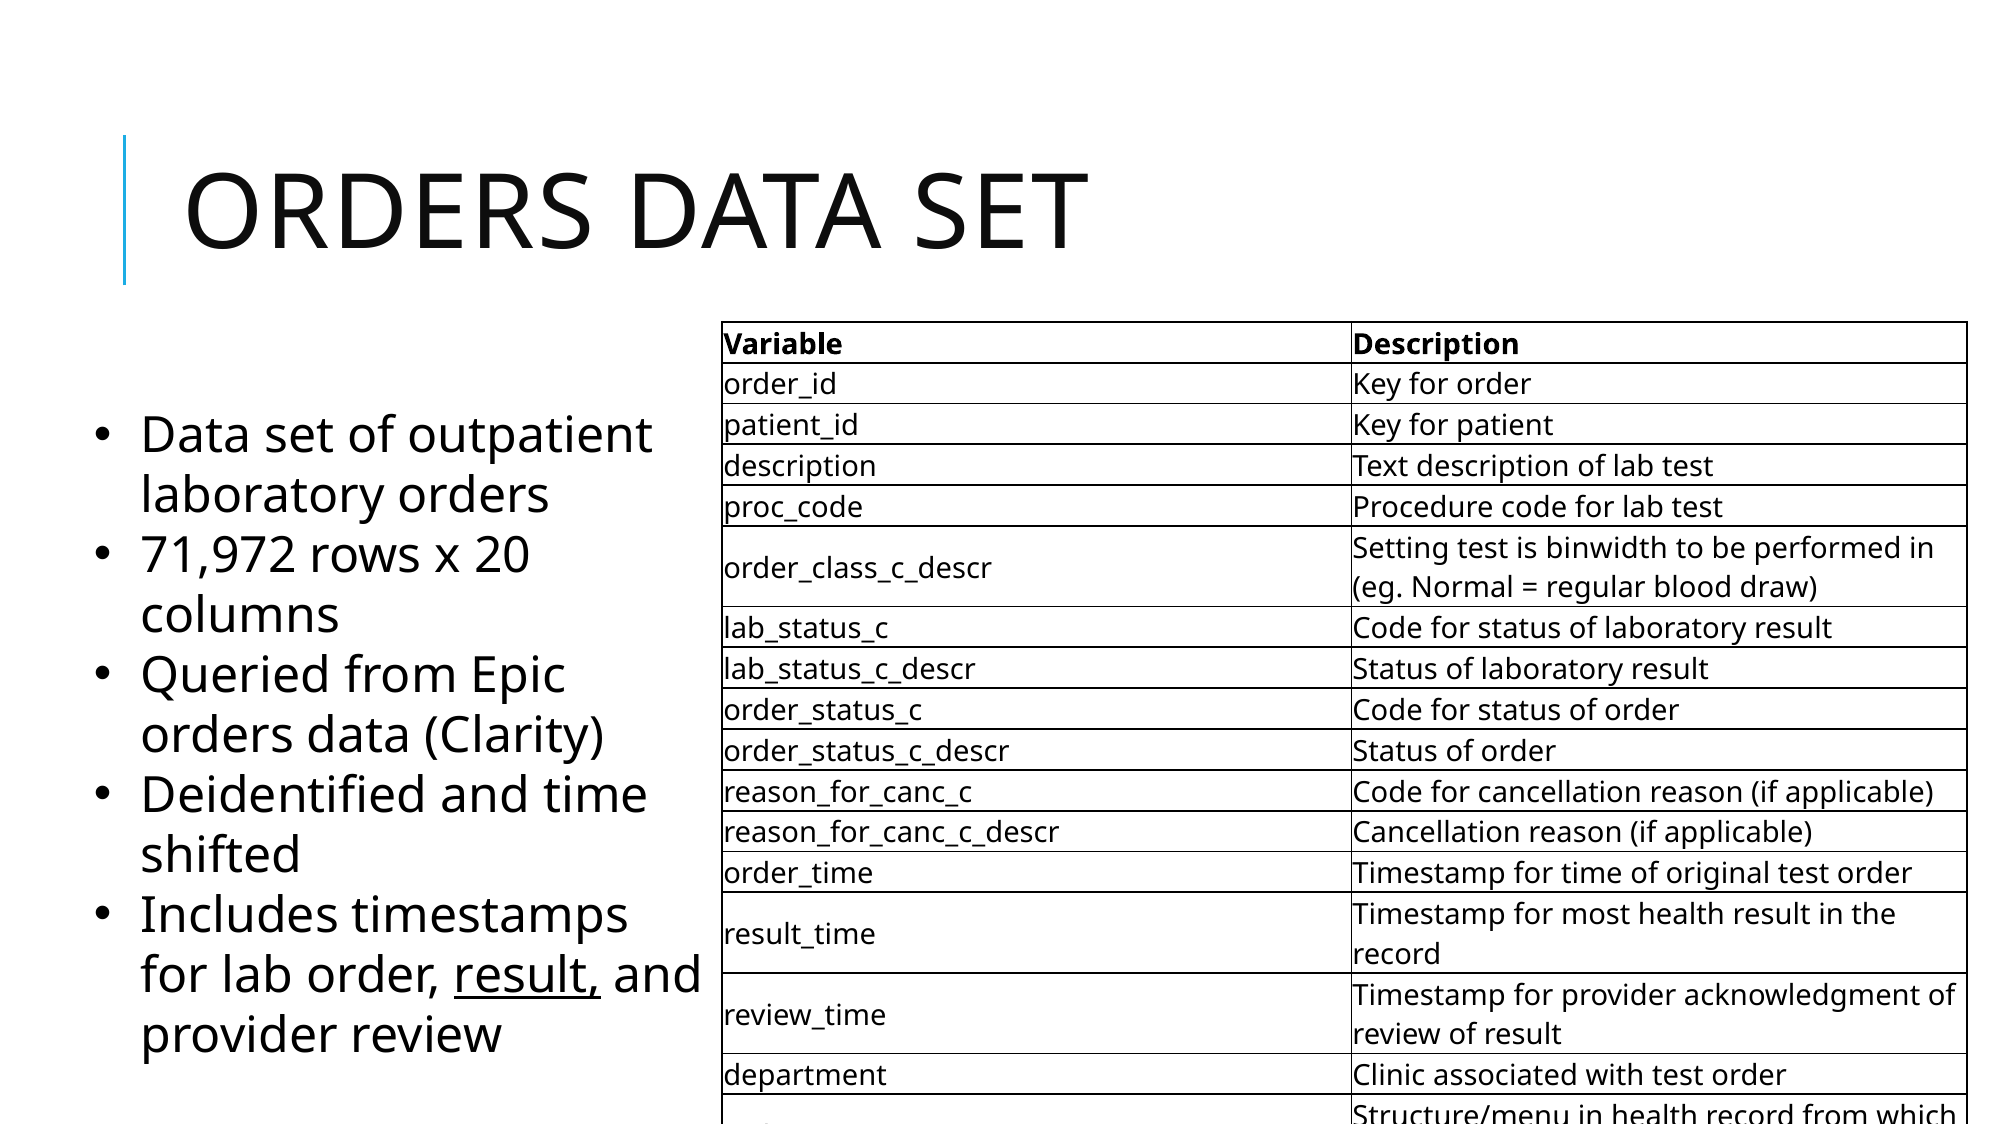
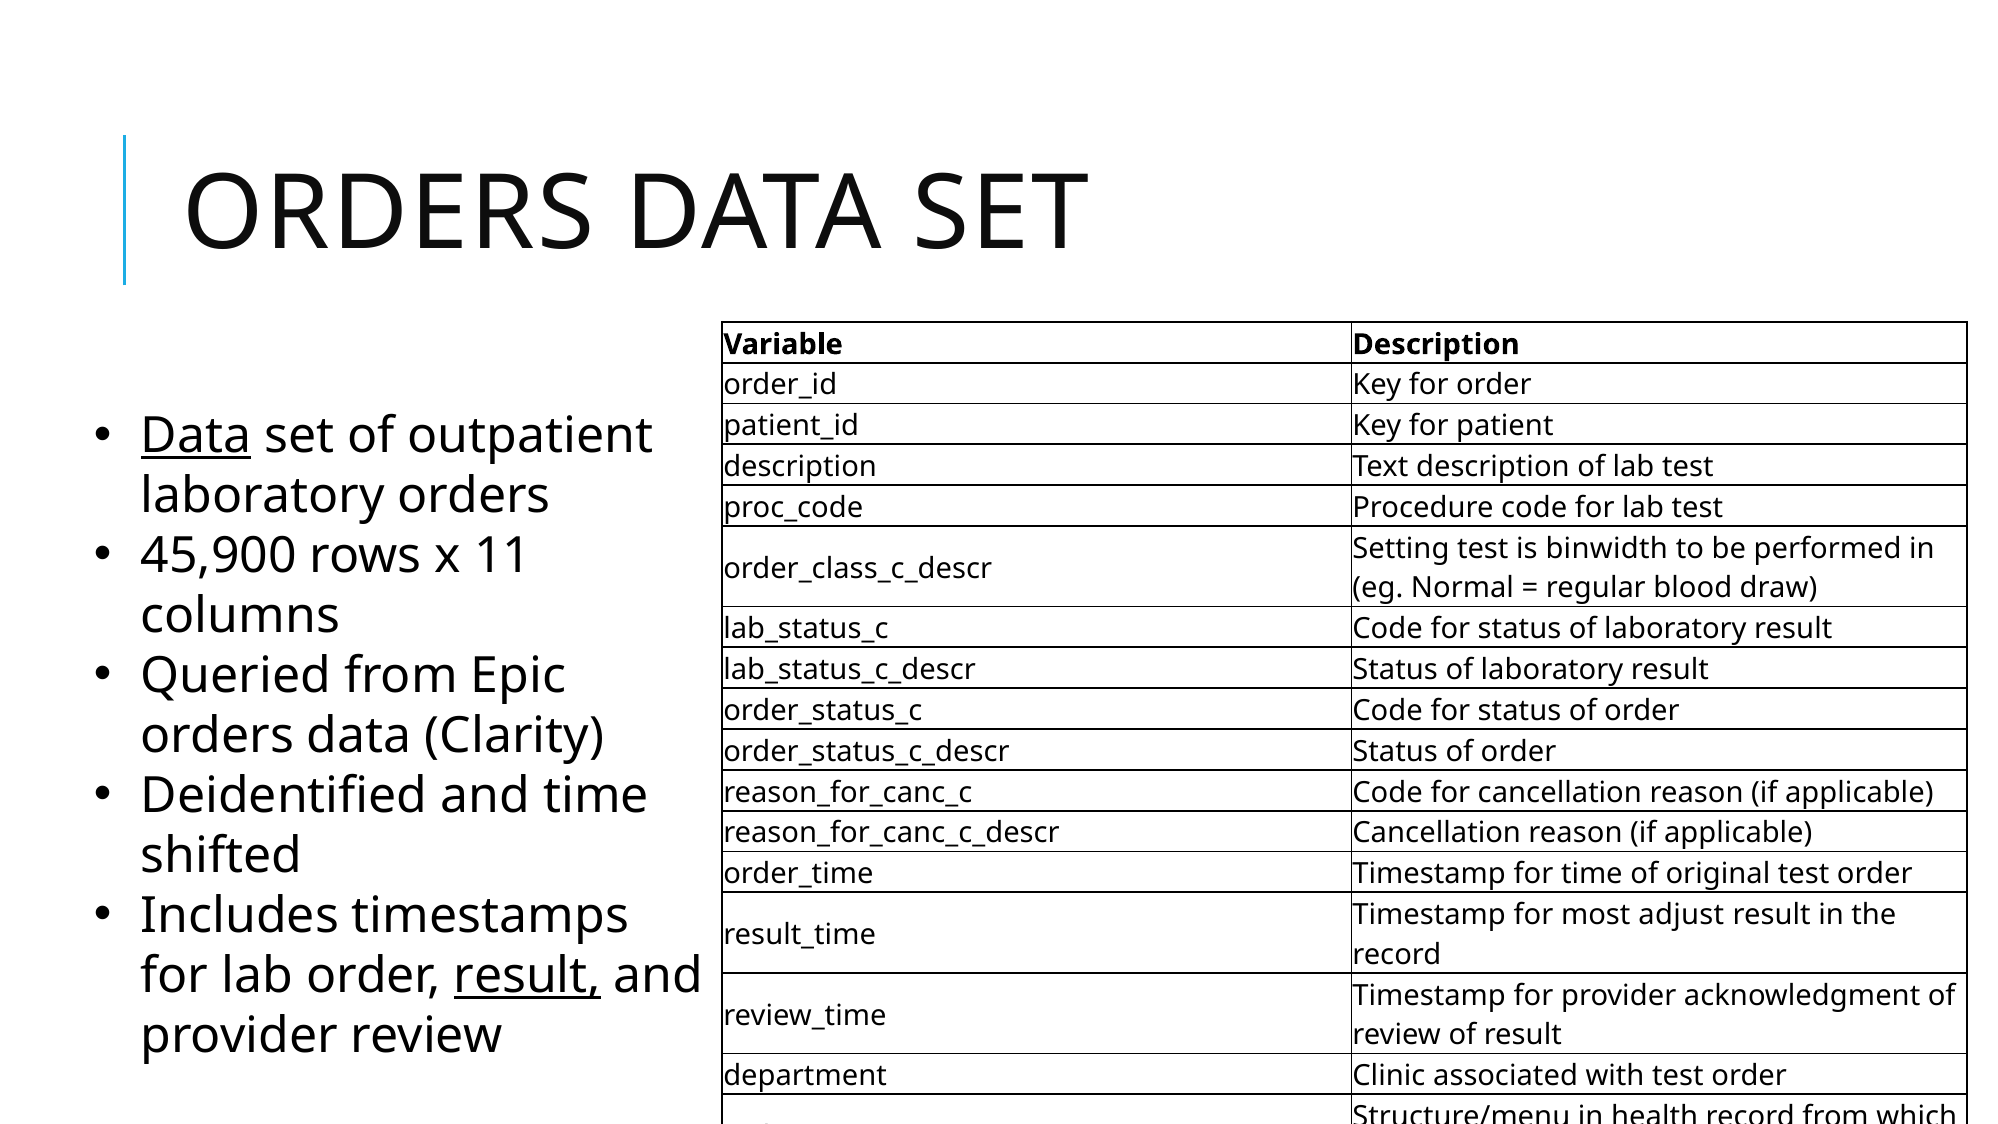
Data underline: none -> present (196, 436)
71,972: 71,972 -> 45,900 (219, 556)
20: 20 -> 11 (503, 556)
most health: health -> adjust (1681, 915)
